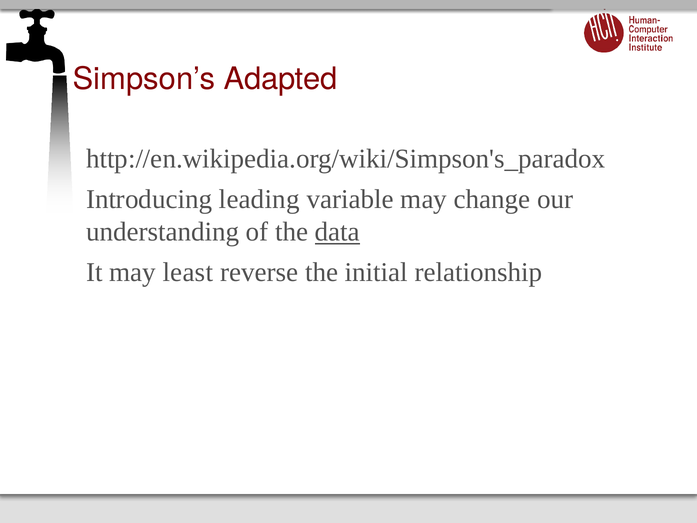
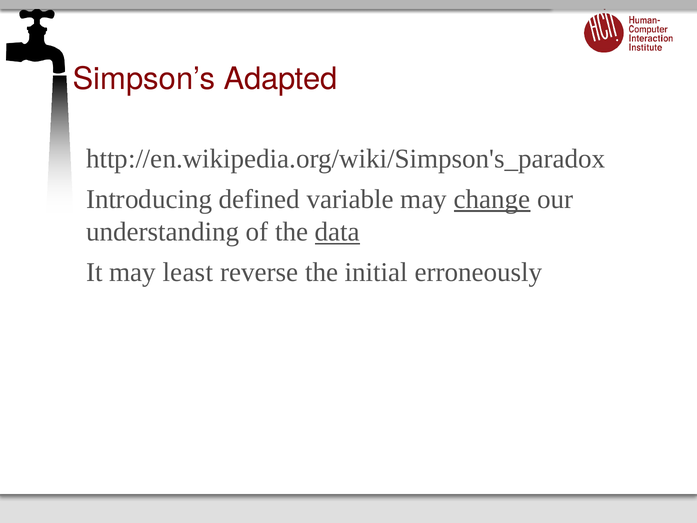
leading: leading -> defined (259, 199)
change underline: none -> present (492, 199)
relationship: relationship -> erroneously (478, 272)
